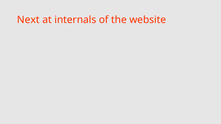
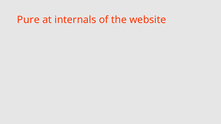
Next: Next -> Pure (28, 20)
